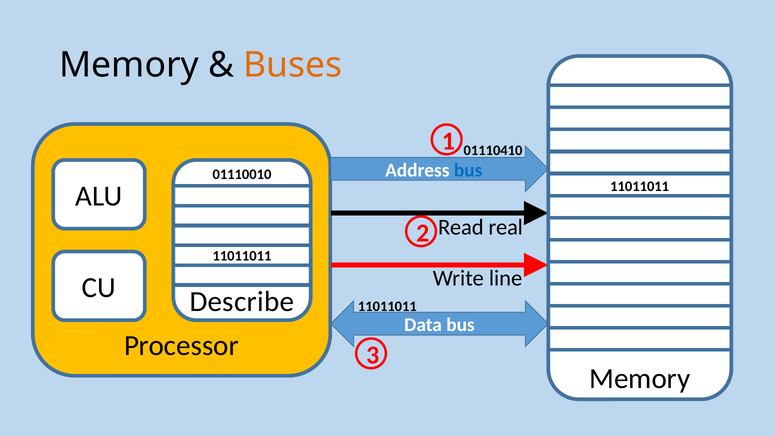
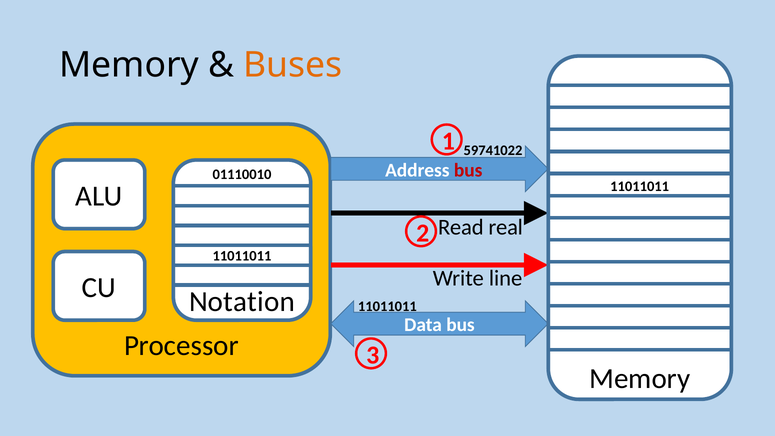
01110410: 01110410 -> 59741022 (493, 150)
bus colour: blue -> red (468, 170)
Describe: Describe -> Notation (242, 302)
